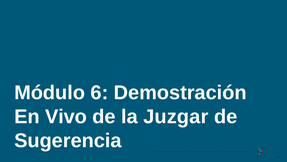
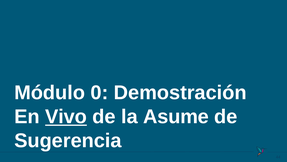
6: 6 -> 0 (99, 92)
Vivo underline: none -> present (66, 116)
Juzgar: Juzgar -> Asume (176, 116)
